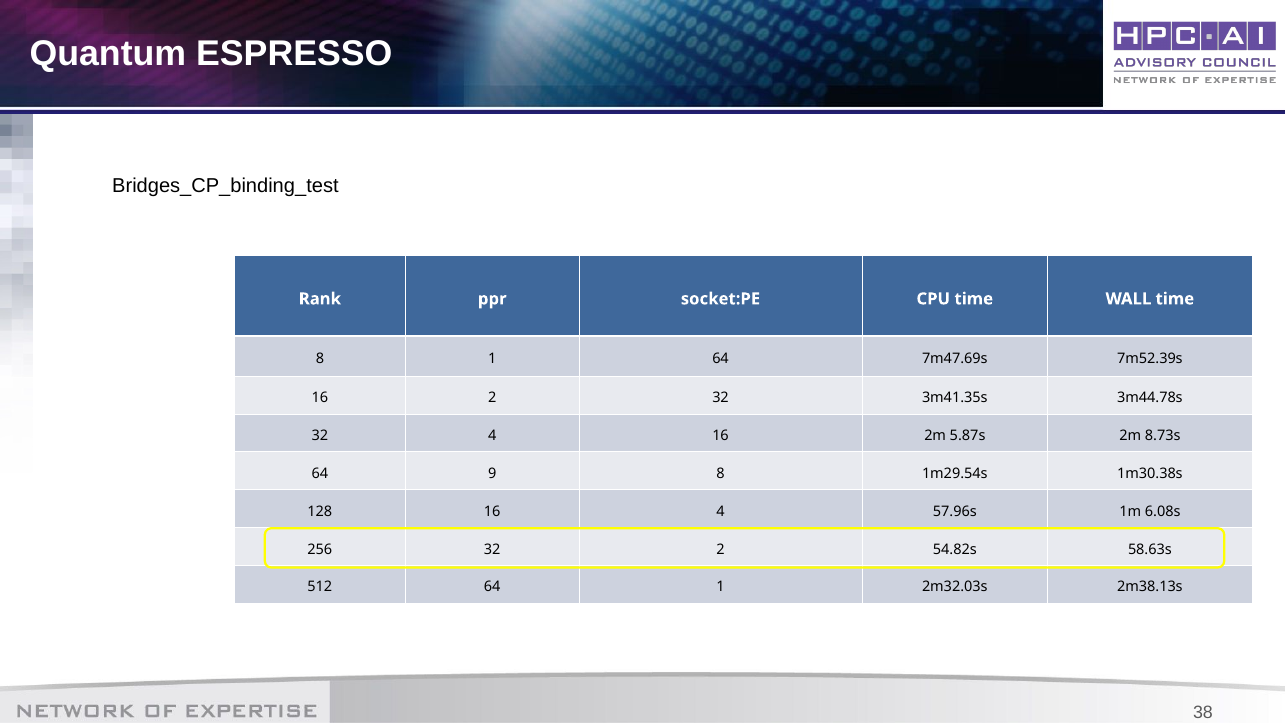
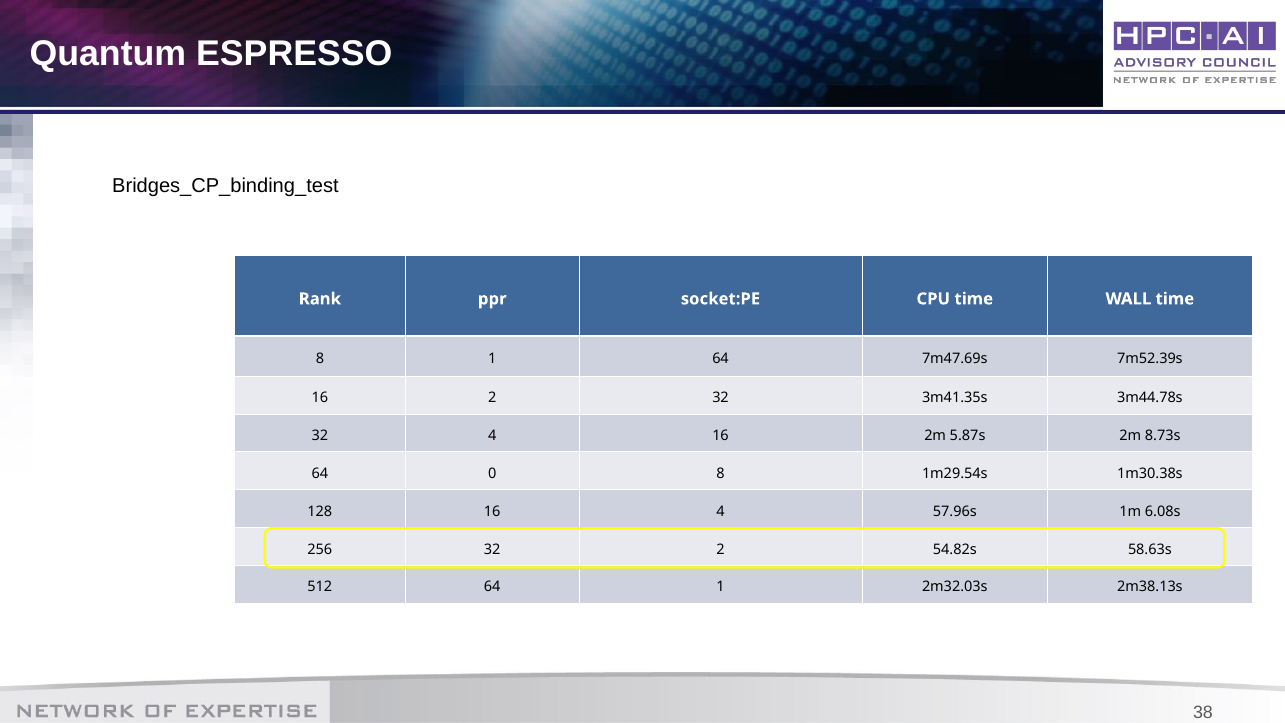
9: 9 -> 0 (492, 474)
